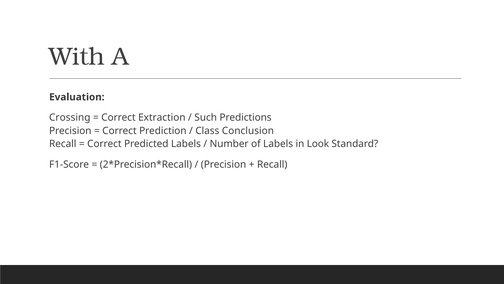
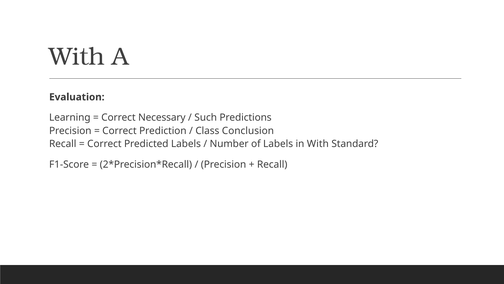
Crossing: Crossing -> Learning (70, 117)
Extraction: Extraction -> Necessary (162, 117)
in Look: Look -> With (318, 144)
